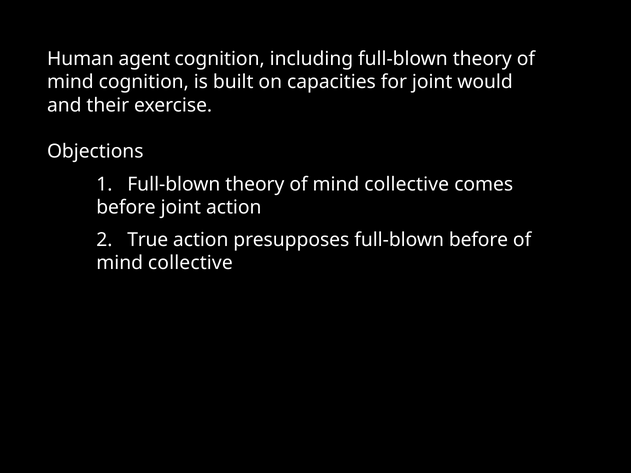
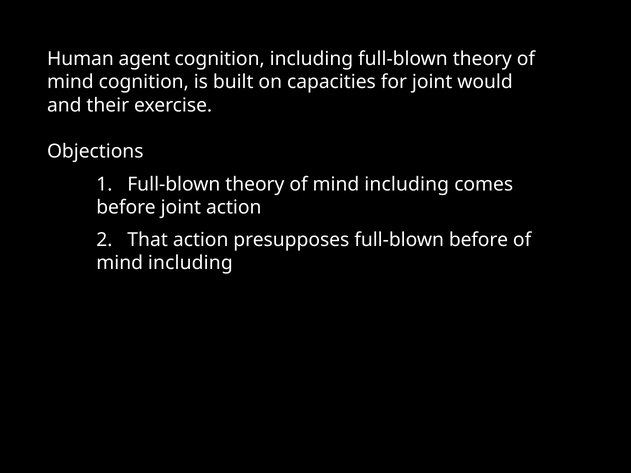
theory of mind collective: collective -> including (407, 184)
True: True -> That (148, 240)
collective: collective -> including (190, 263)
